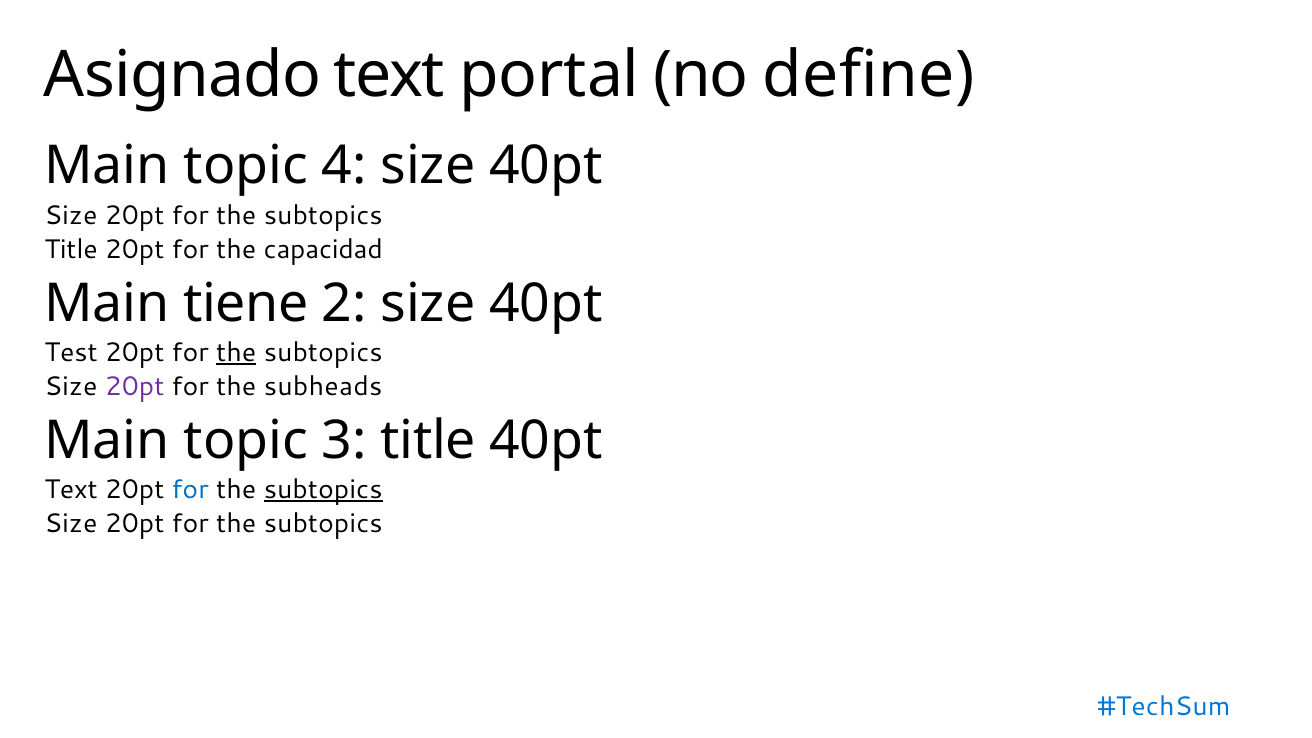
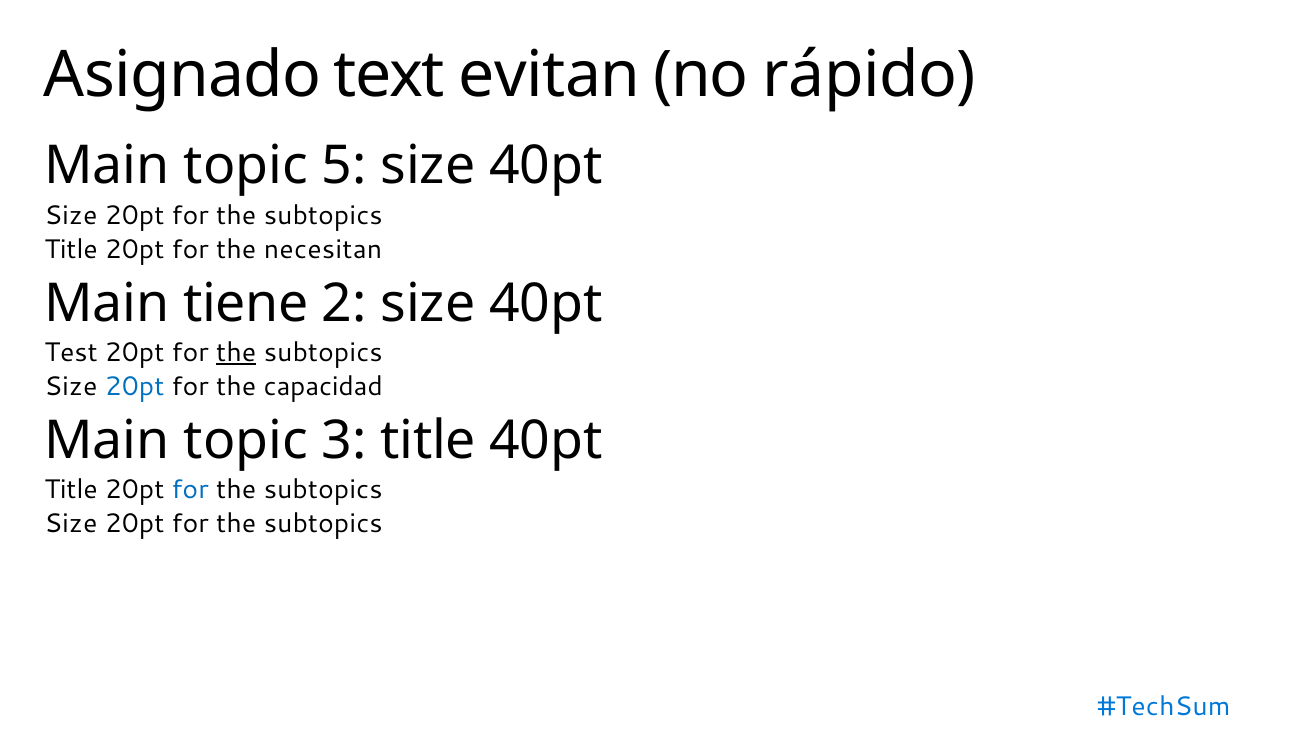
portal: portal -> evitan (550, 75)
define: define -> rápido (869, 75)
4: 4 -> 5 (344, 166)
capacidad: capacidad -> necesitan (323, 249)
20pt colour: purple -> blue (135, 387)
subheads: subheads -> capacidad (323, 387)
Text: Text -> Title (71, 490)
subtopics underline: present -> none (323, 490)
